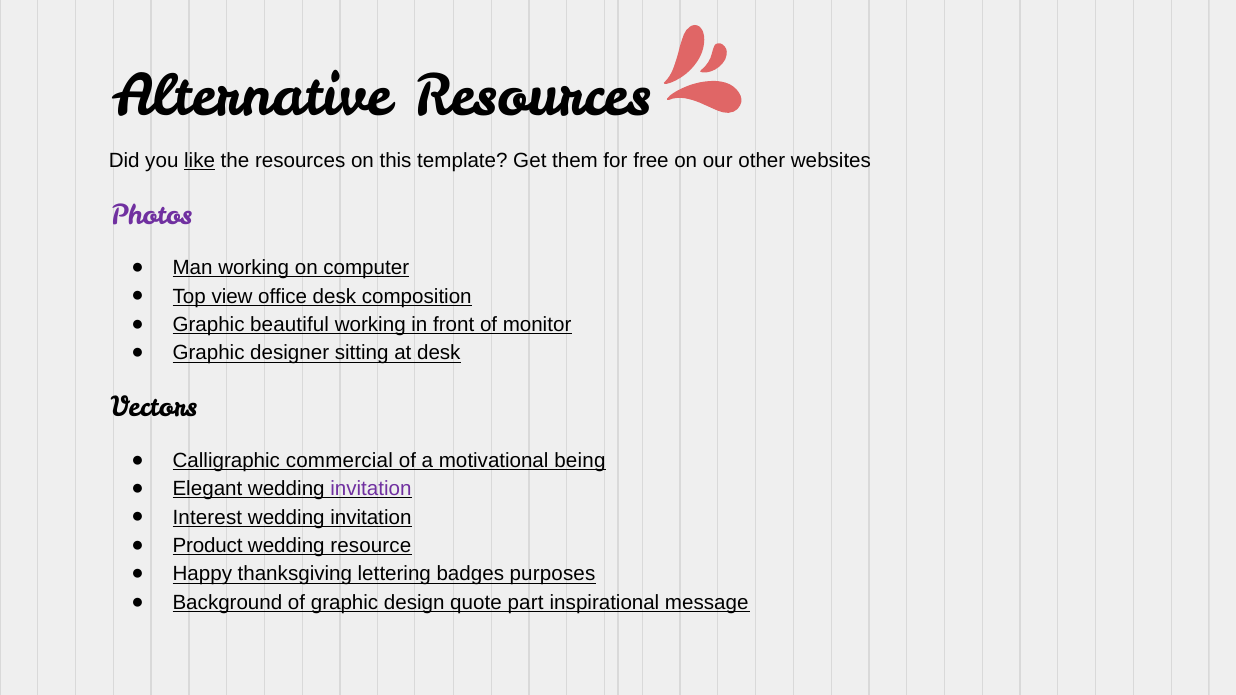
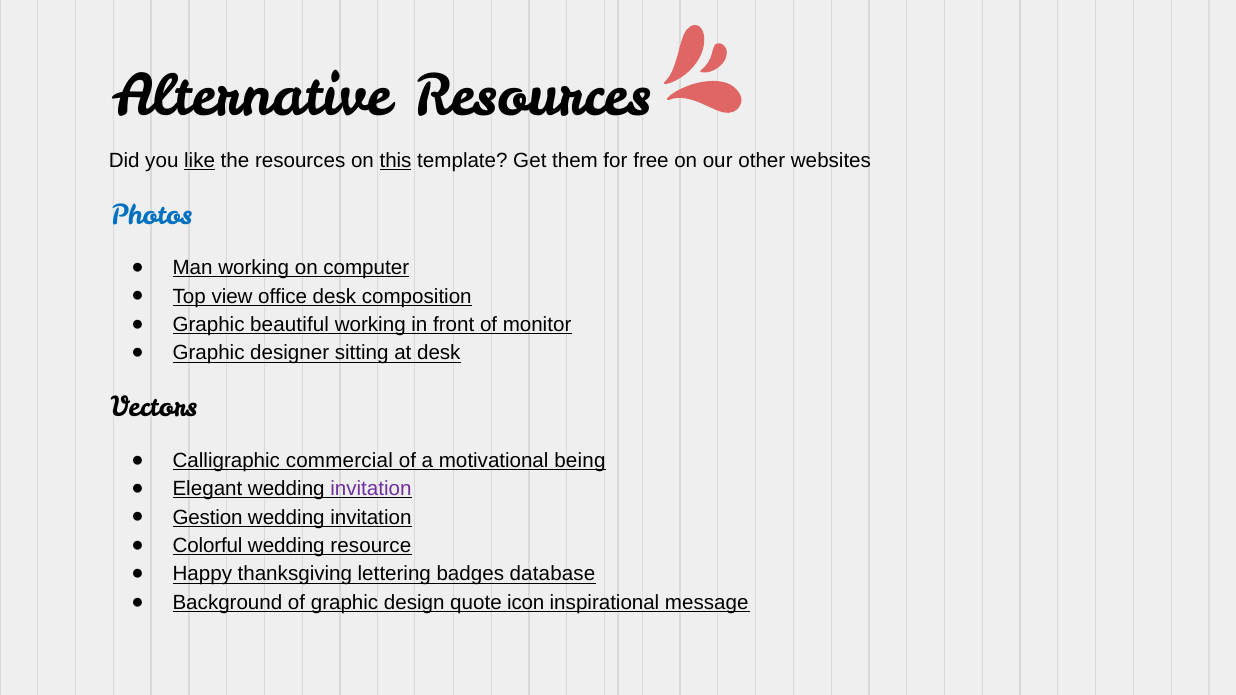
this underline: none -> present (396, 161)
Photos colour: purple -> blue (151, 215)
Interest: Interest -> Gestion (208, 517)
Product: Product -> Colorful (208, 546)
purposes: purposes -> database (552, 574)
part: part -> icon (526, 603)
